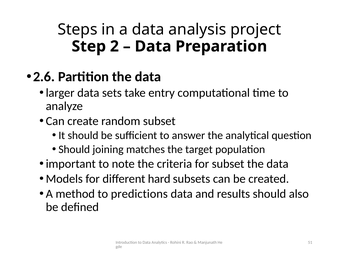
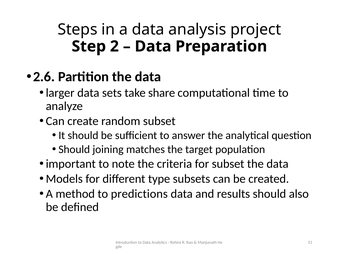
entry: entry -> share (162, 93)
hard: hard -> type (159, 179)
